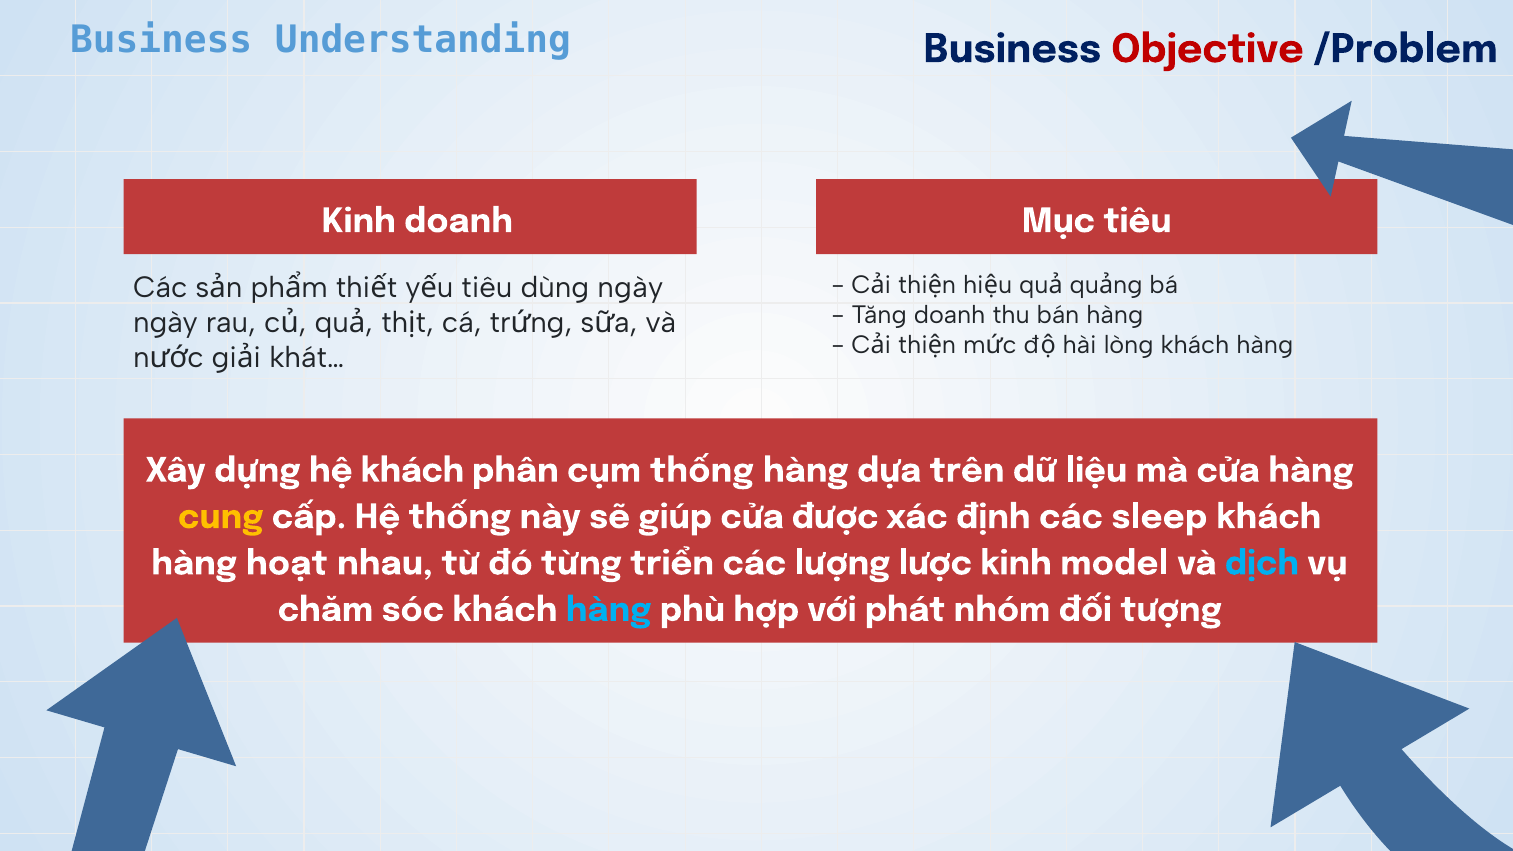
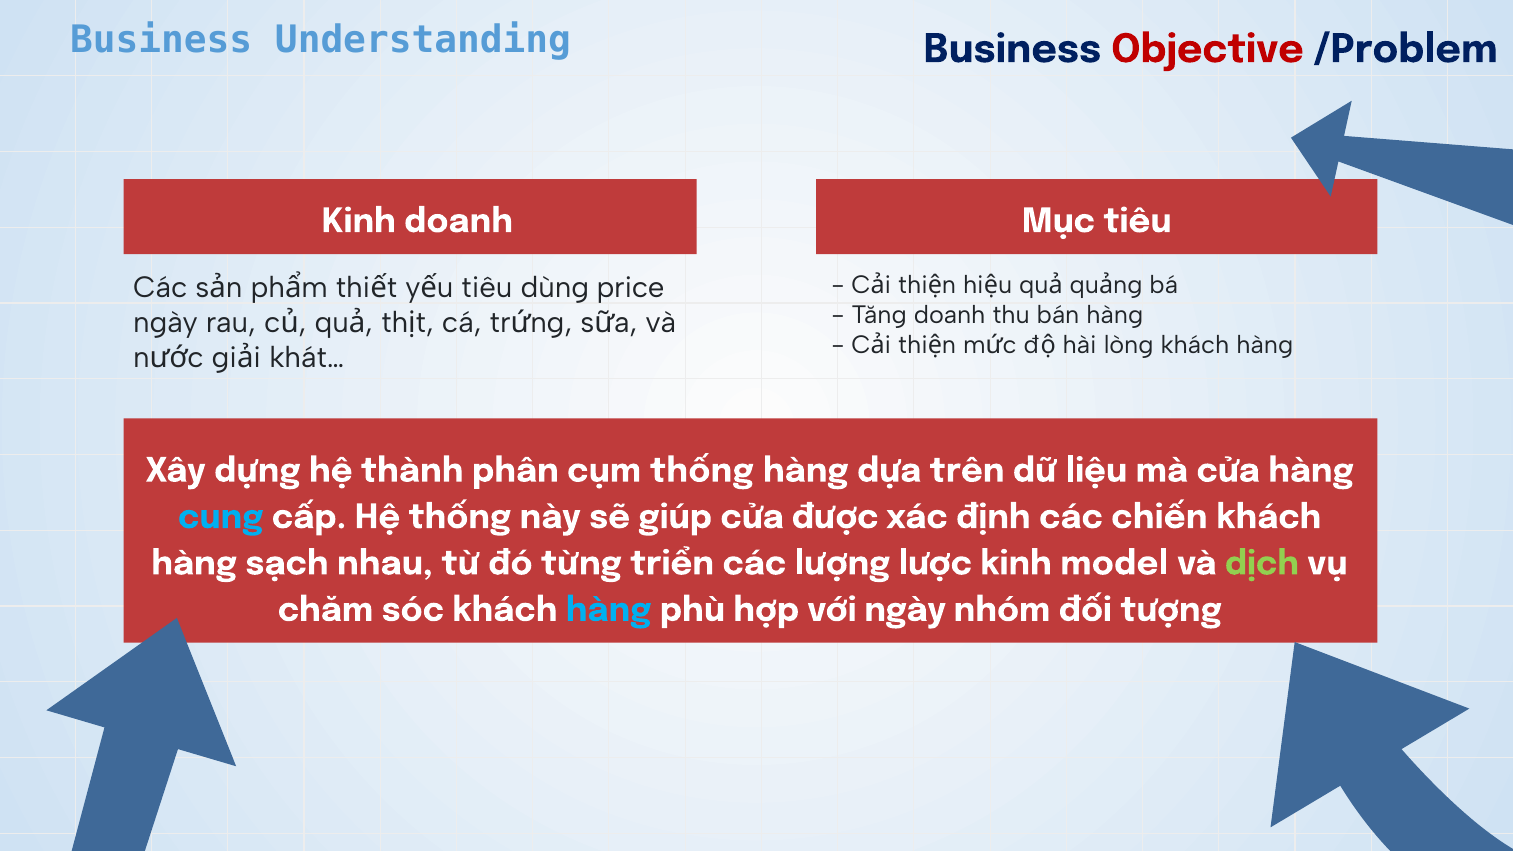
dùng ngày: ngày -> price (631, 288)
hệ khách: khách -> thành (412, 471)
cung colour: yellow -> light blue (221, 517)
sleep: sleep -> chiến (1159, 517)
hoạt: hoạt -> sạch (287, 563)
dịch colour: light blue -> light green (1262, 563)
với phát: phát -> ngày (905, 610)
